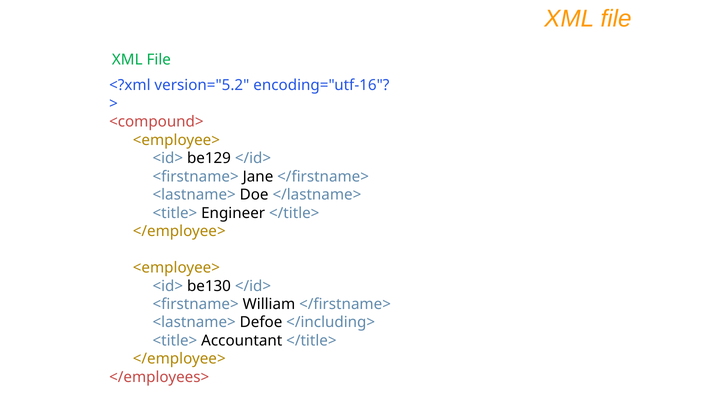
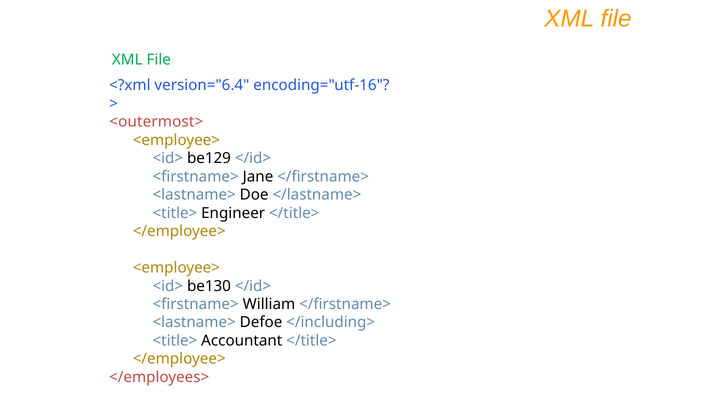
version="5.2: version="5.2 -> version="6.4 (202, 85)
<compound>: <compound> -> <outermost> (156, 122)
